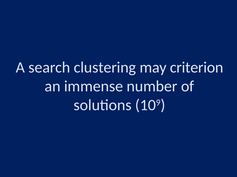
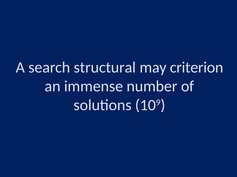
clustering: clustering -> structural (105, 68)
